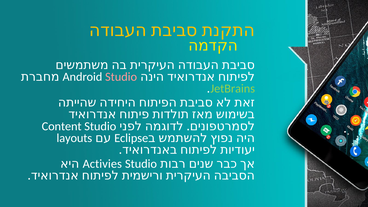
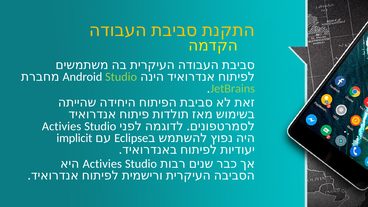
Studio colour: pink -> light green (121, 77)
Content: Content -> Activies (62, 126)
layouts: layouts -> implicit (74, 138)
